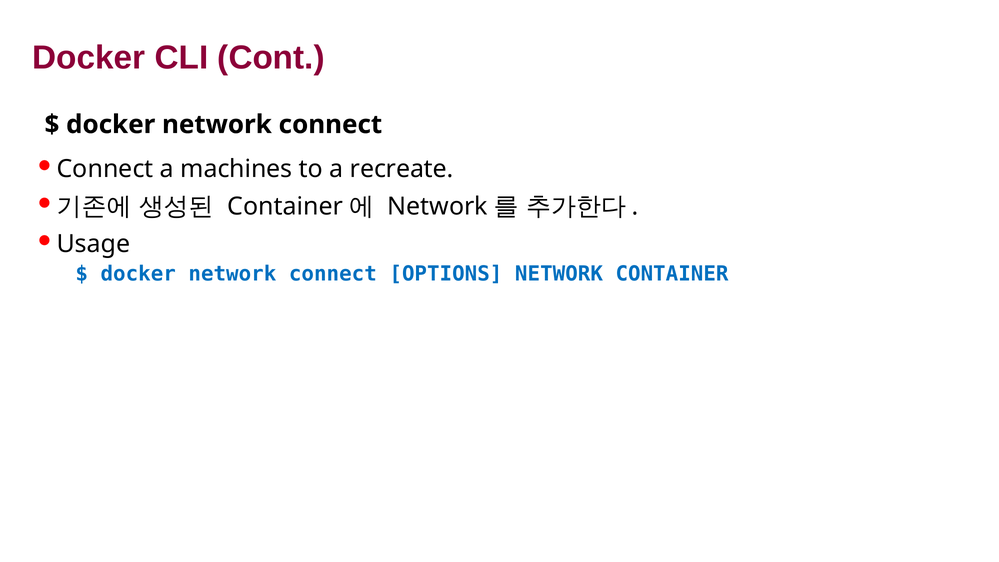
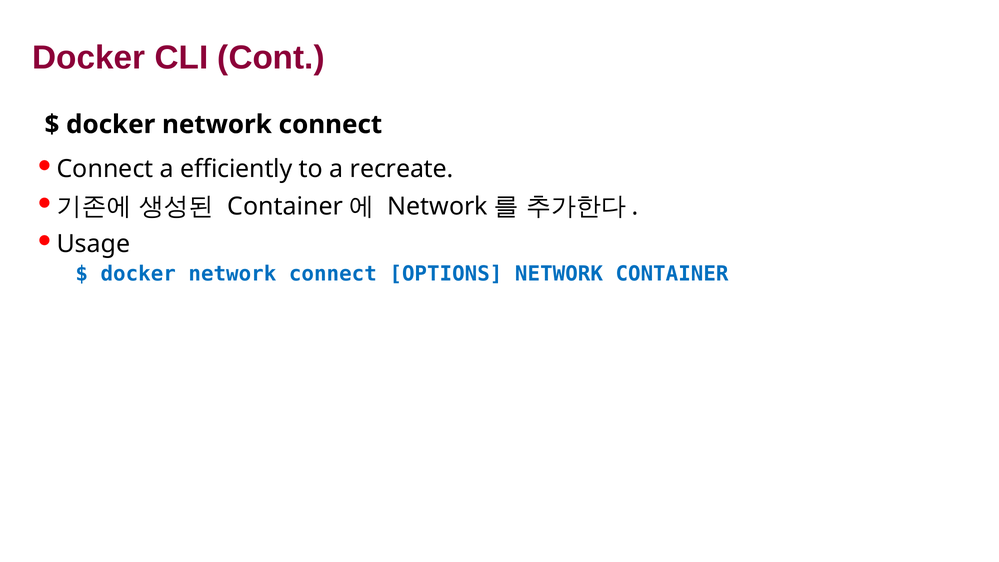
machines: machines -> efficiently (236, 169)
